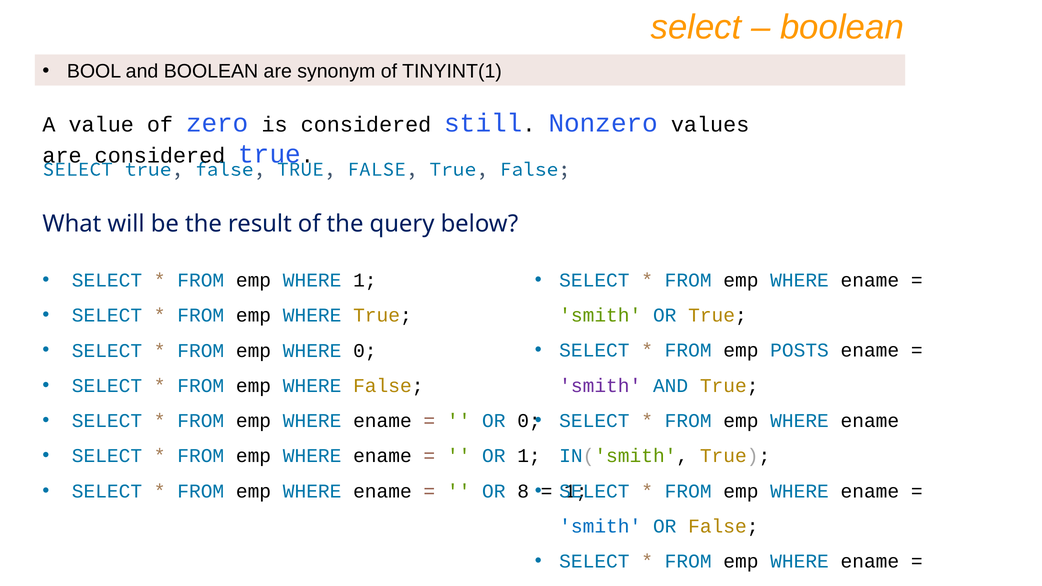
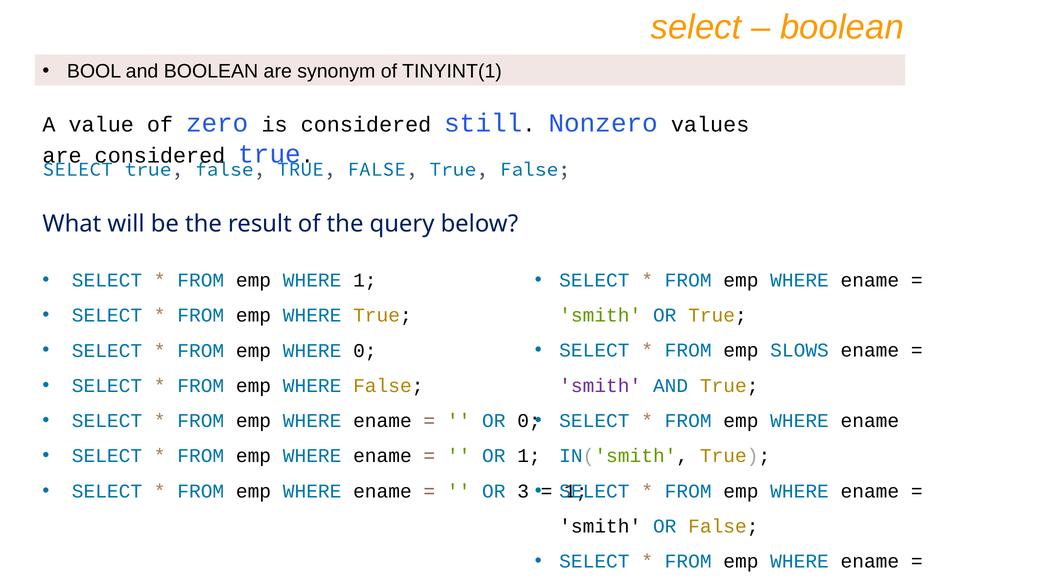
POSTS: POSTS -> SLOWS (800, 351)
8: 8 -> 3 (523, 491)
smith colour: blue -> black (600, 526)
